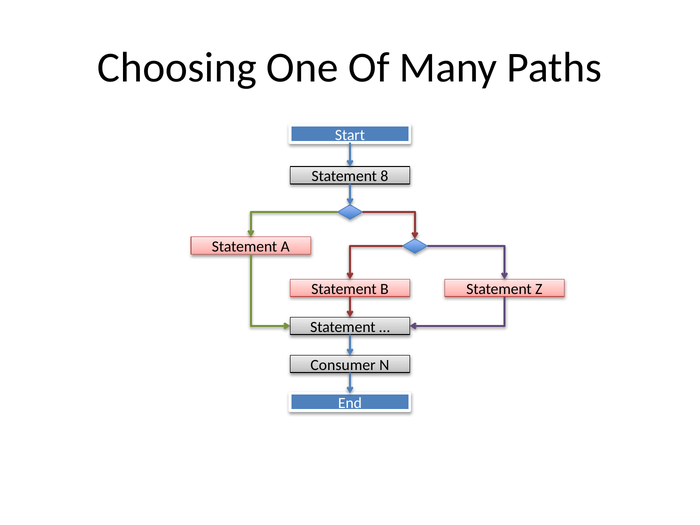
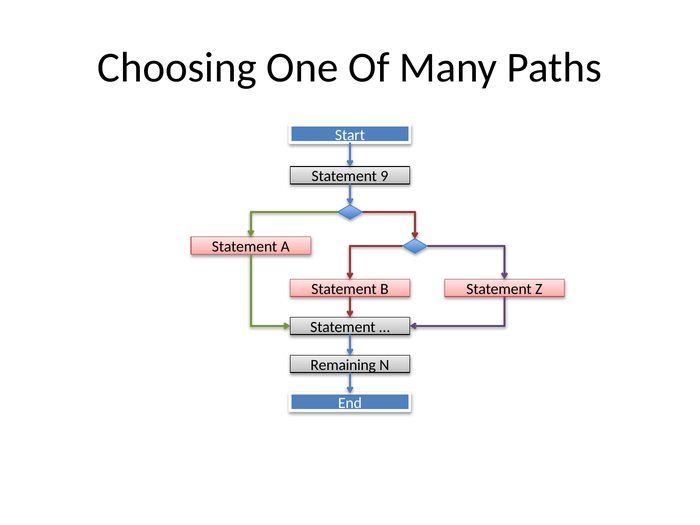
8: 8 -> 9 (384, 176)
Consumer: Consumer -> Remaining (343, 365)
